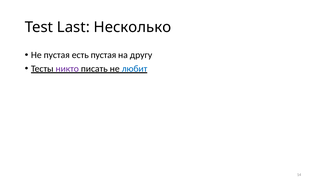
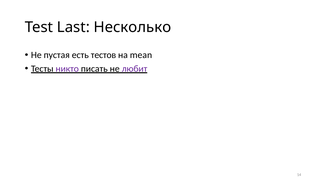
есть пустая: пустая -> тестов (103, 55)
другу: другу -> mean (141, 55)
любит colour: blue -> purple (135, 69)
